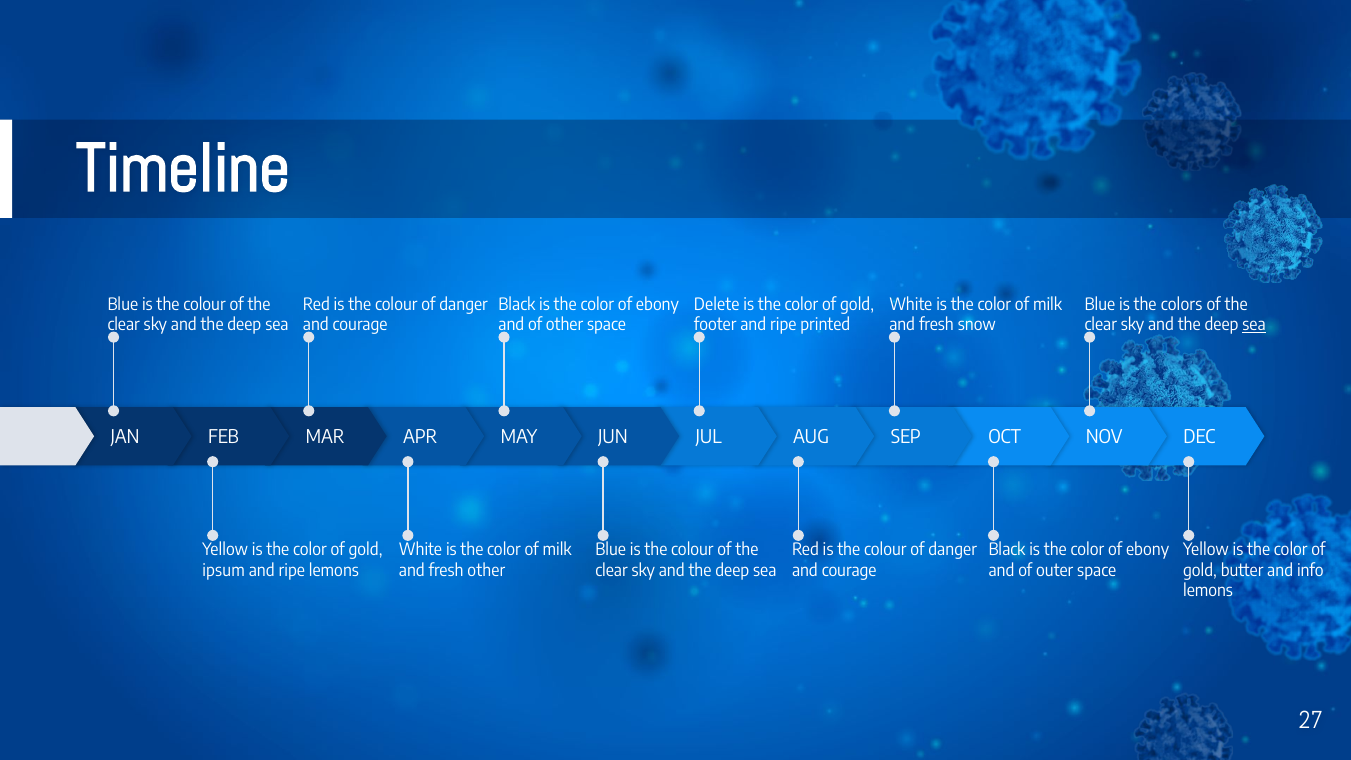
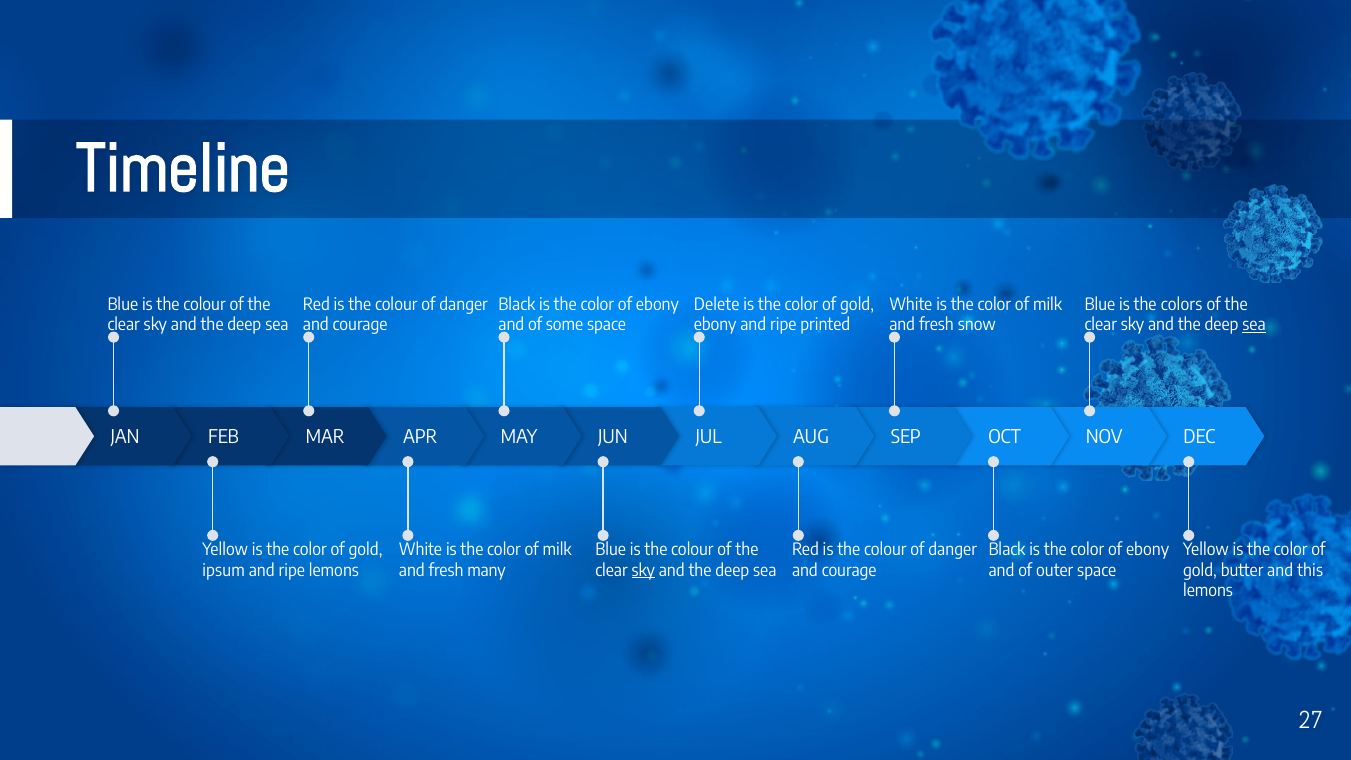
of other: other -> some (565, 325)
footer: footer -> ebony (715, 325)
fresh other: other -> many (487, 571)
sky underline: none -> present (643, 571)
info: info -> this (1310, 571)
